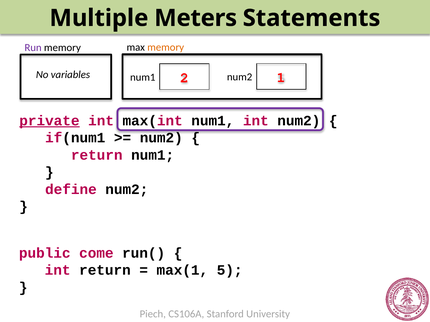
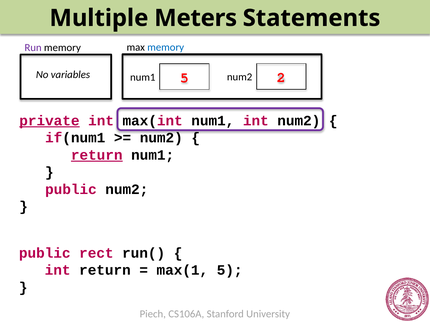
memory colour: orange -> blue (166, 47)
num1 2: 2 -> 5 (184, 78)
1: 1 -> 2 (281, 78)
return underline: none -> present (97, 155)
define: define -> public (71, 190)
come: come -> rect (96, 253)
